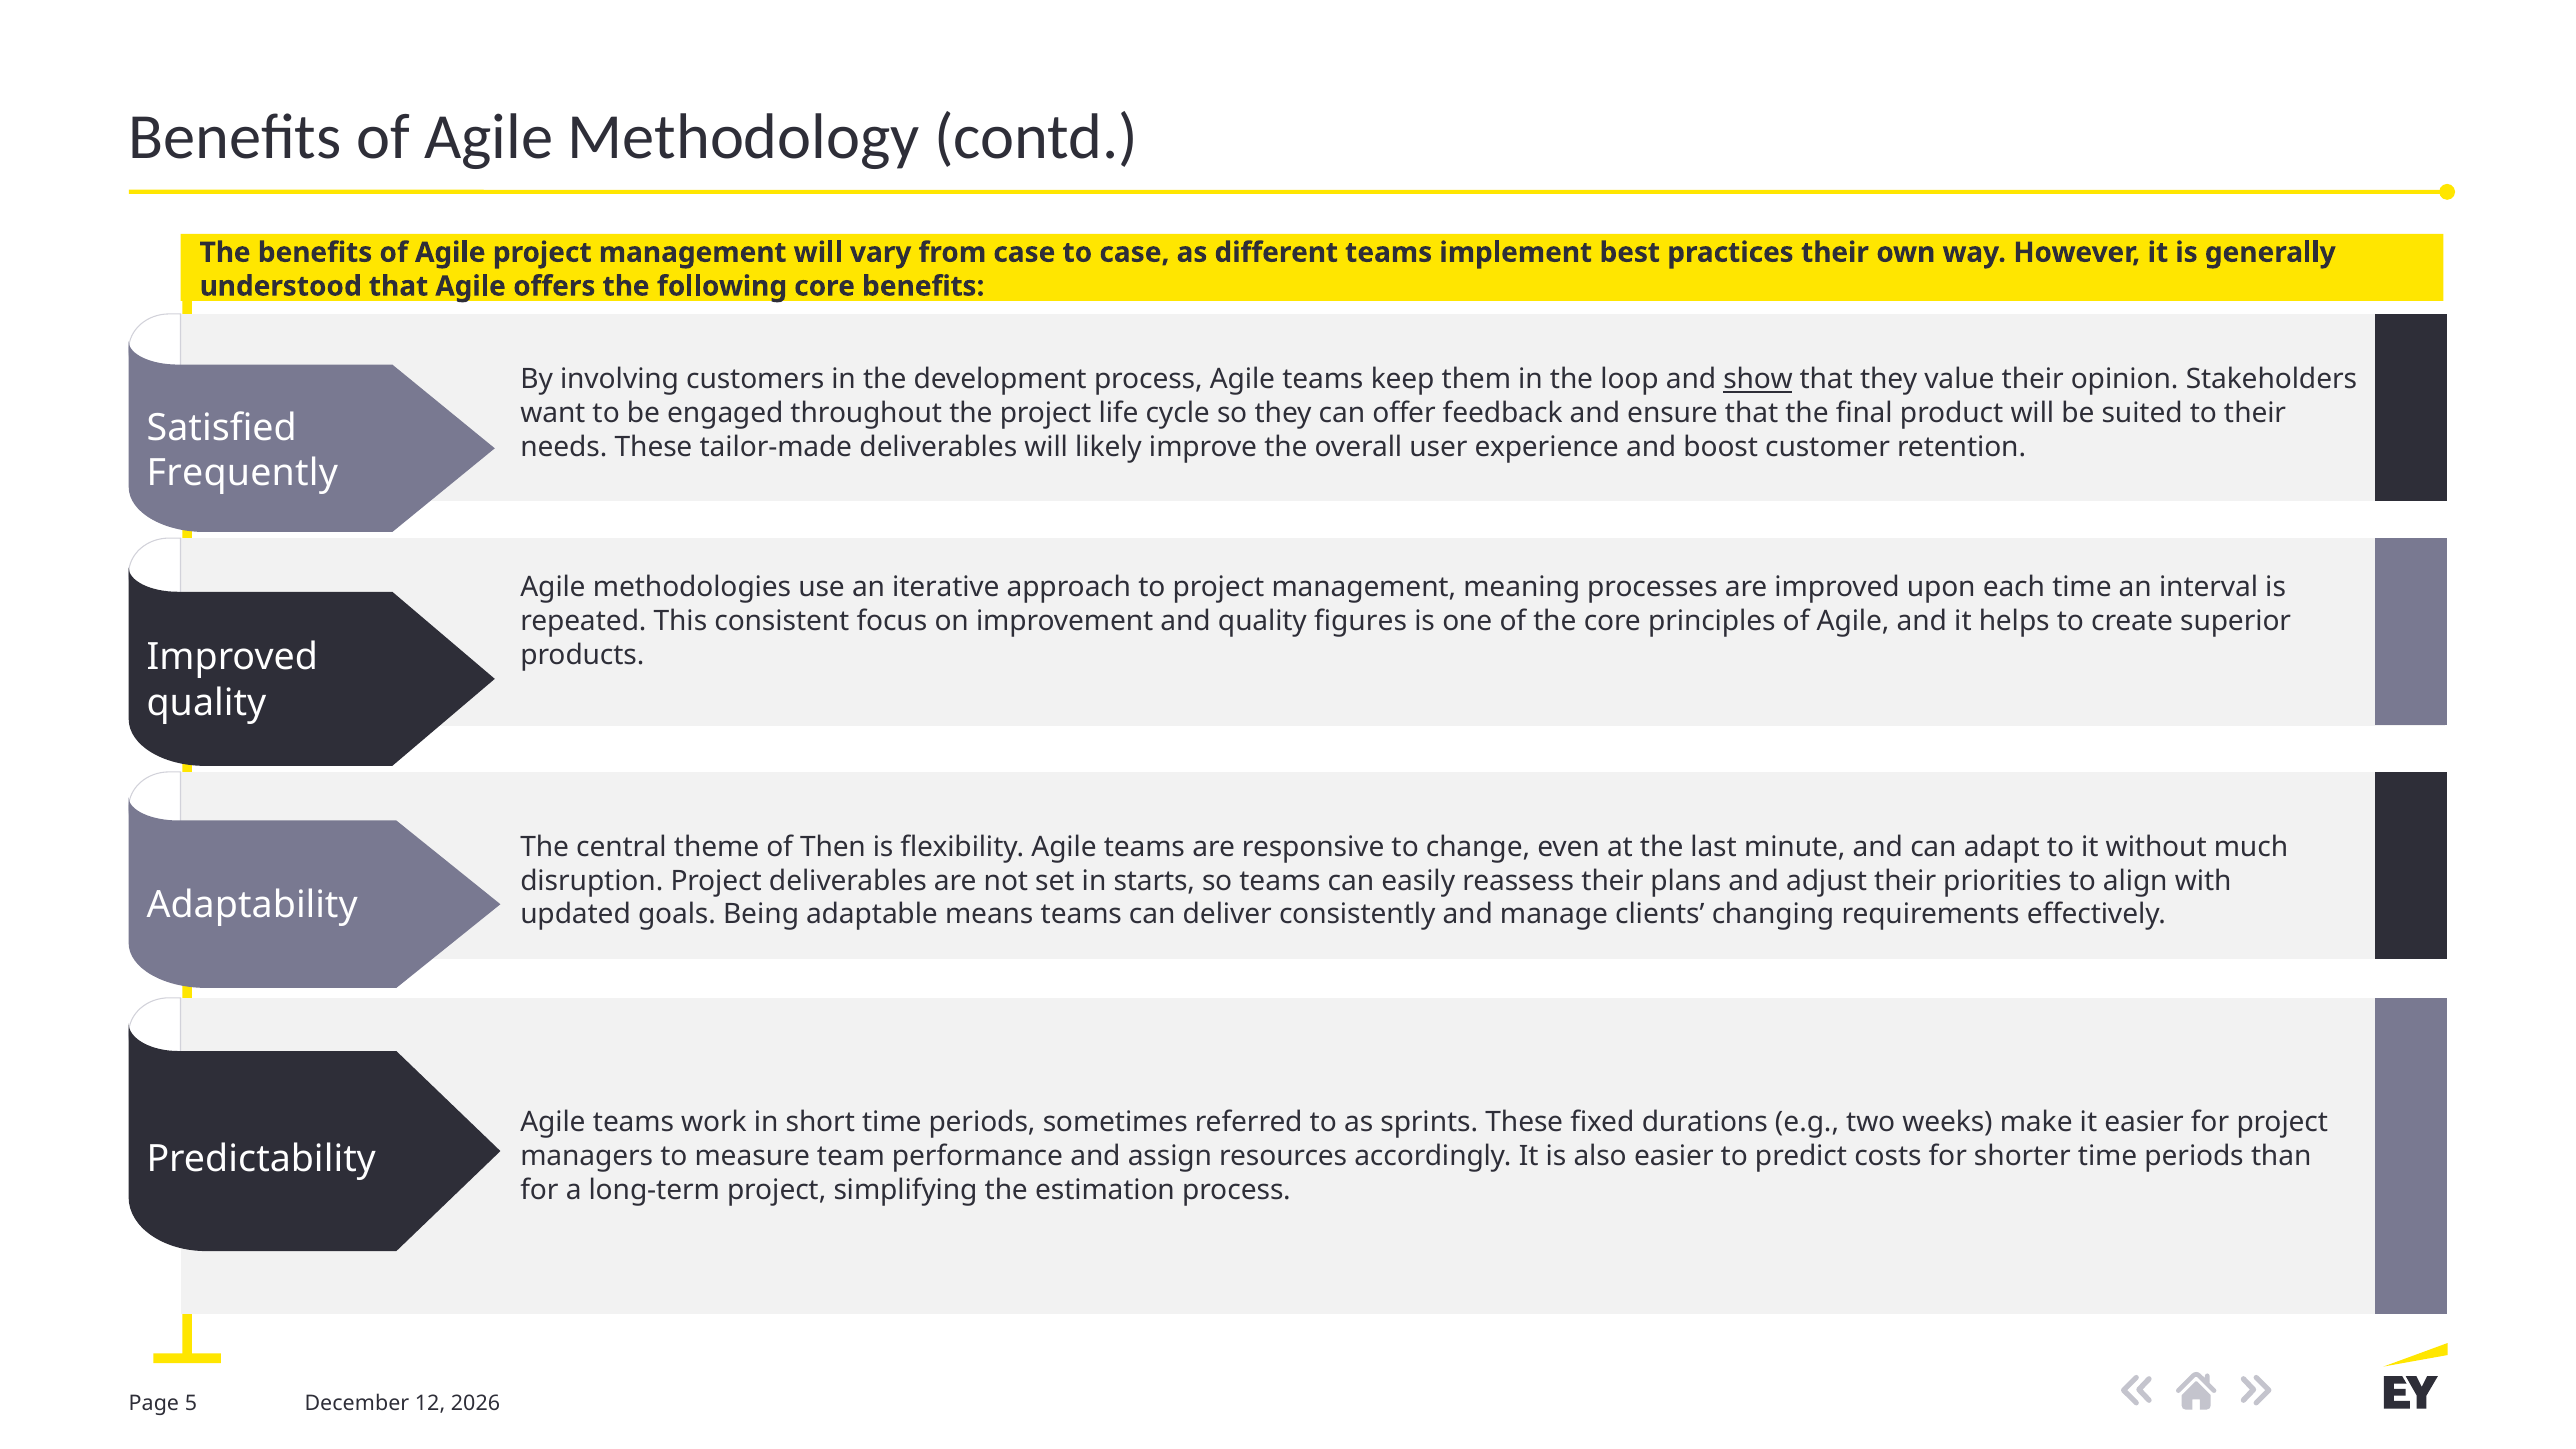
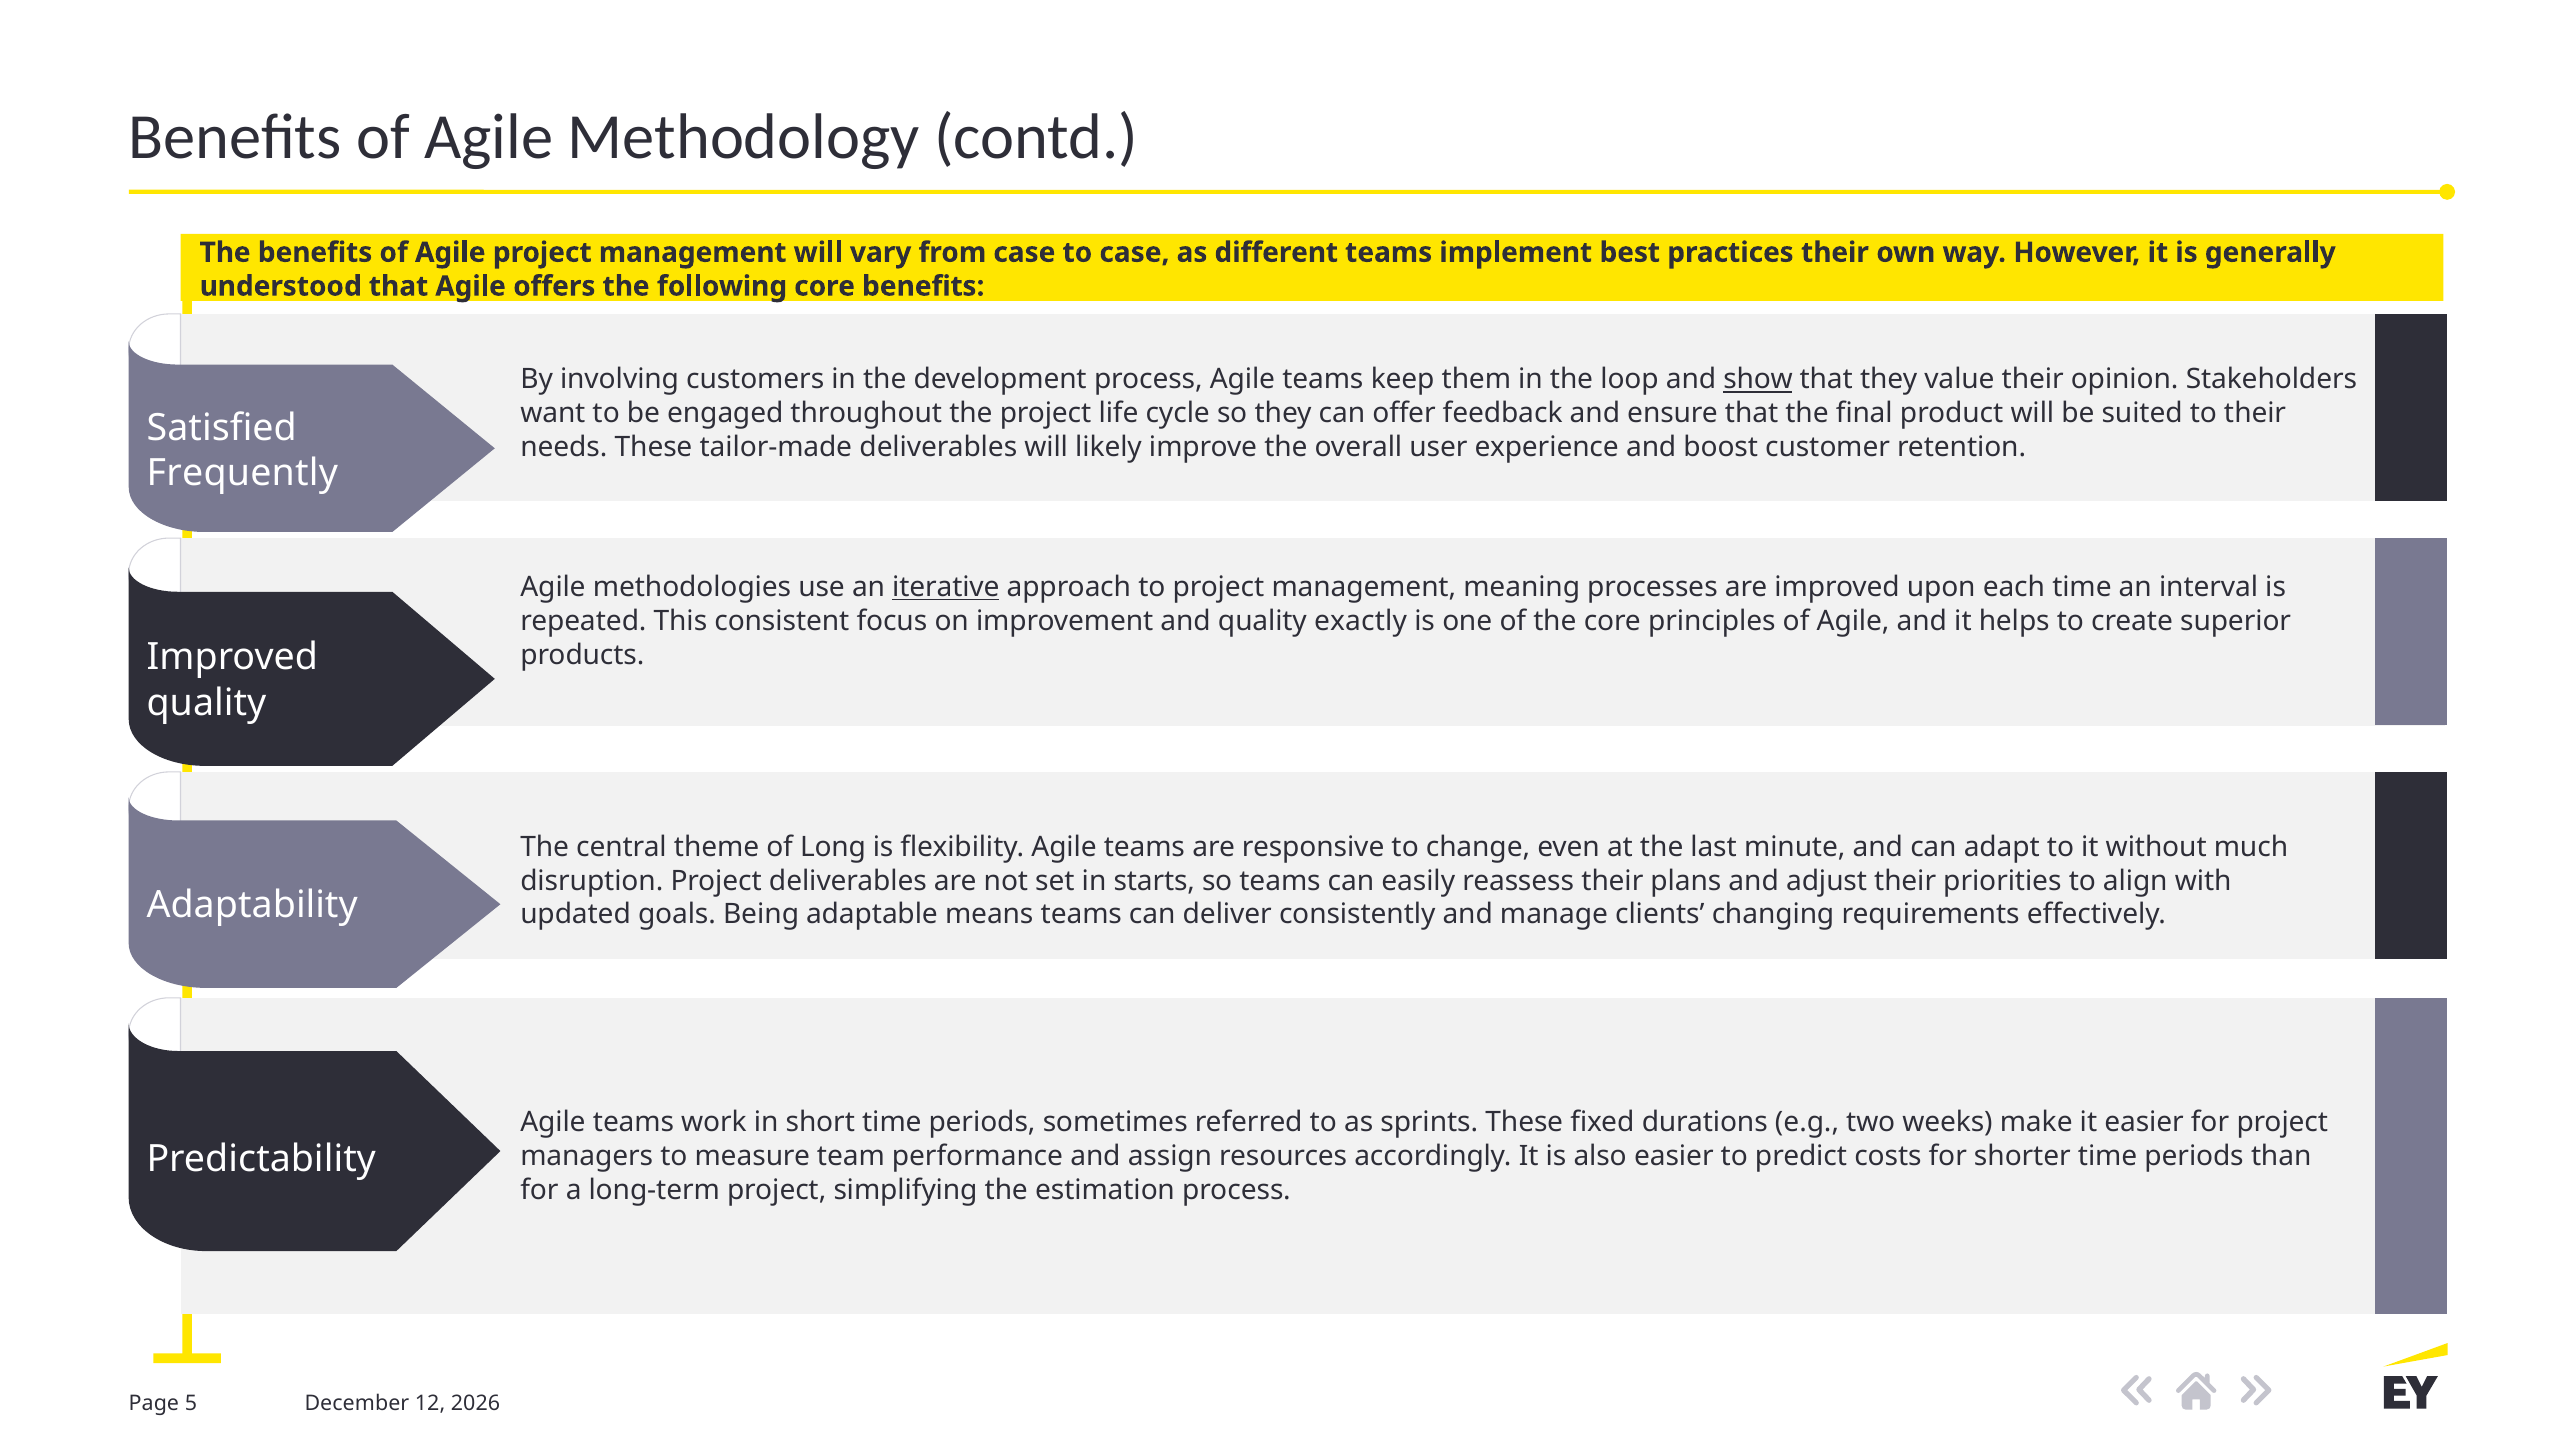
iterative underline: none -> present (946, 587)
figures: figures -> exactly (1360, 621)
Then: Then -> Long (833, 847)
